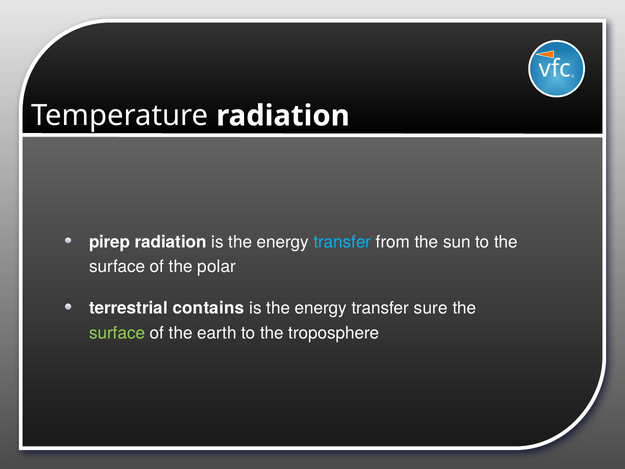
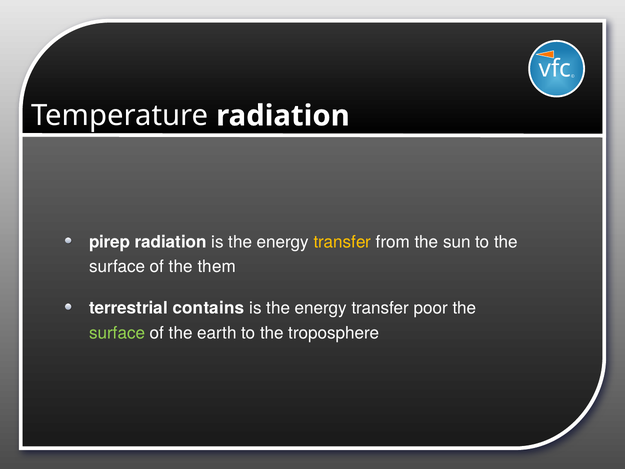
transfer colour: light blue -> yellow (342, 242)
polar: polar -> them (217, 266)
sure: sure -> poor (431, 308)
